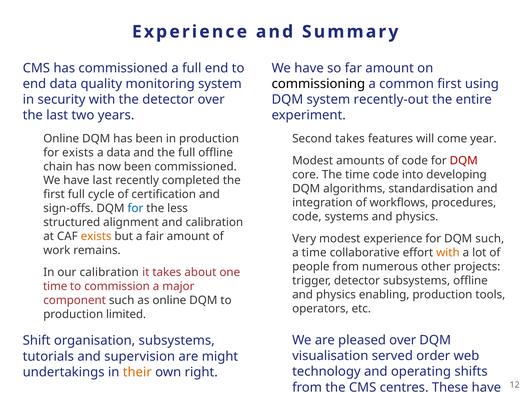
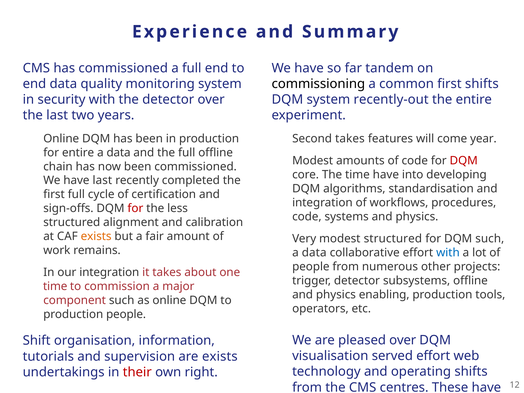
far amount: amount -> tandem (390, 68)
first using: using -> shifts (482, 84)
for exists: exists -> entire (78, 153)
time code: code -> have (386, 175)
for colour: blue -> red (135, 208)
modest experience: experience -> structured (393, 239)
time: time -> data (314, 253)
with colour: orange -> blue (448, 253)
our calibration: calibration -> integration (109, 272)
production limited: limited -> people (126, 314)
organisation subsystems: subsystems -> information (177, 341)
served order: order -> effort (433, 356)
are might: might -> exists (220, 356)
their colour: orange -> red (137, 372)
